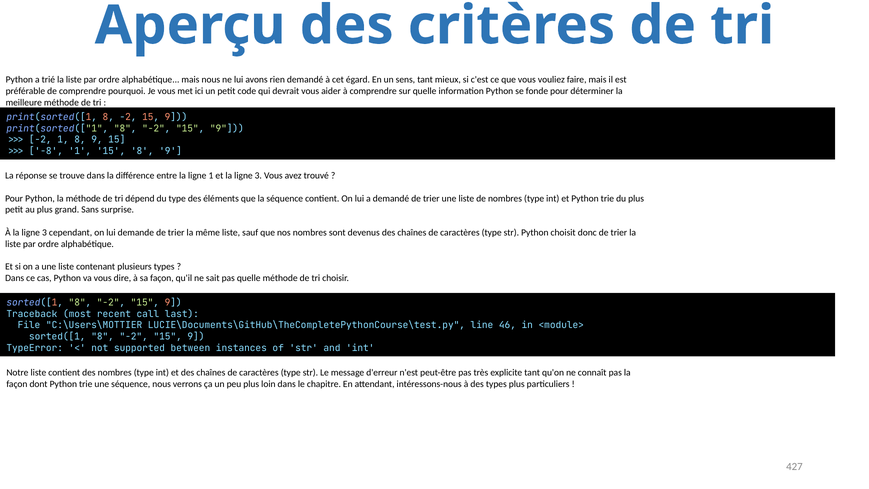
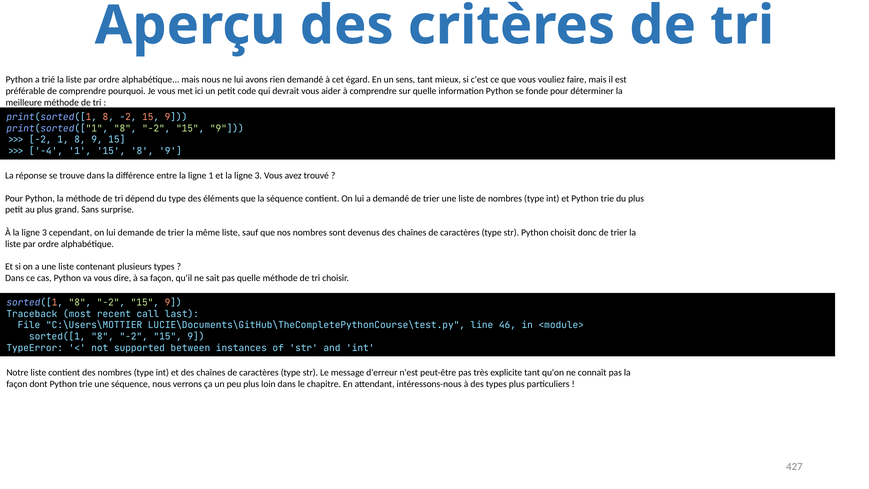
-8: -8 -> -4 (46, 151)
